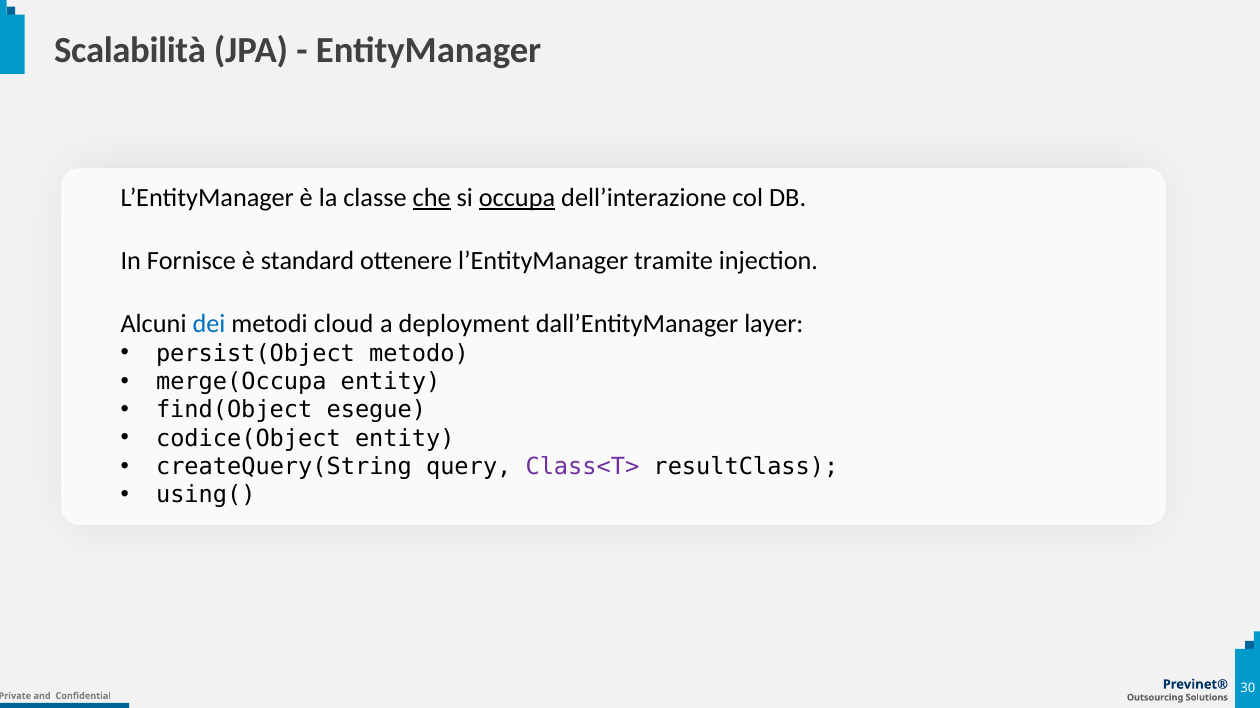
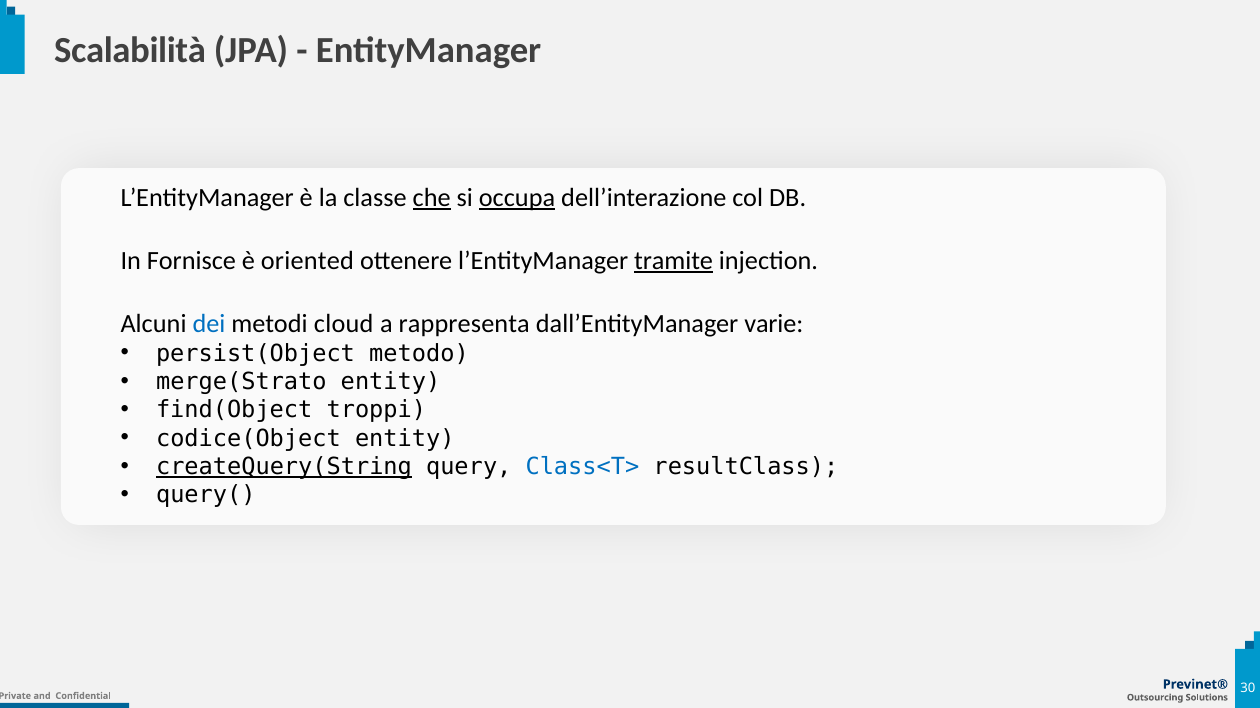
standard: standard -> oriented (307, 261)
tramite underline: none -> present (674, 261)
deployment: deployment -> rappresenta (464, 324)
layer: layer -> varie (774, 324)
merge(Occupa: merge(Occupa -> merge(Strato (241, 382)
esegue: esegue -> troppi (376, 410)
createQuery(String underline: none -> present (284, 467)
Class<T> colour: purple -> blue (582, 467)
using(: using( -> query( (206, 496)
